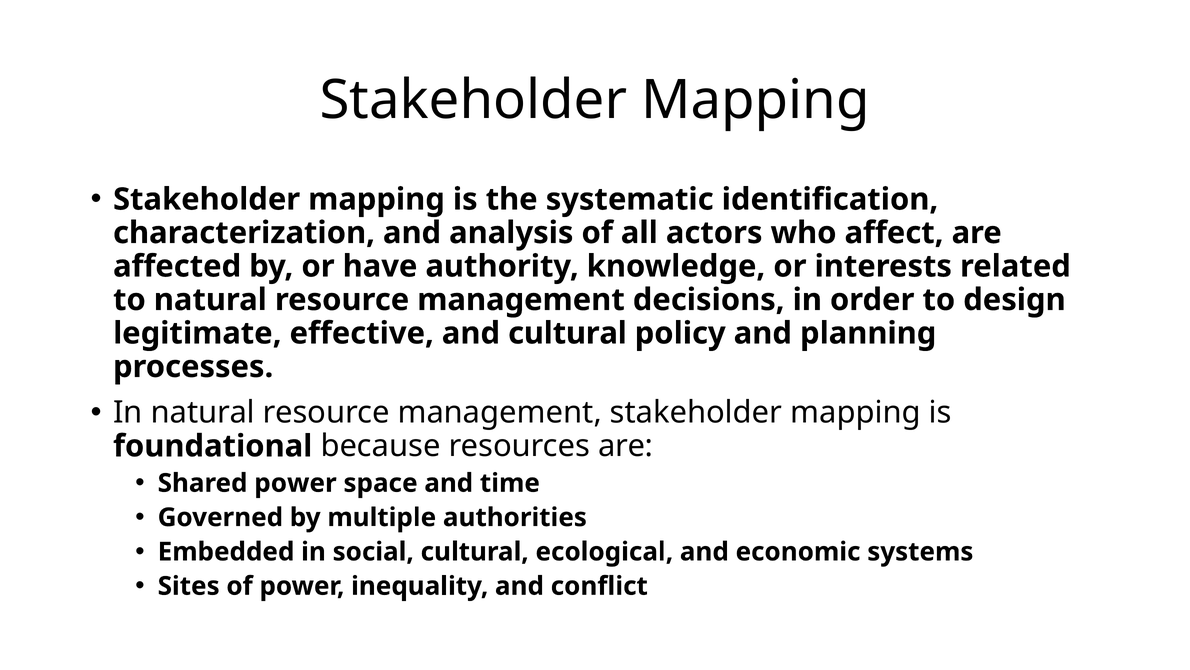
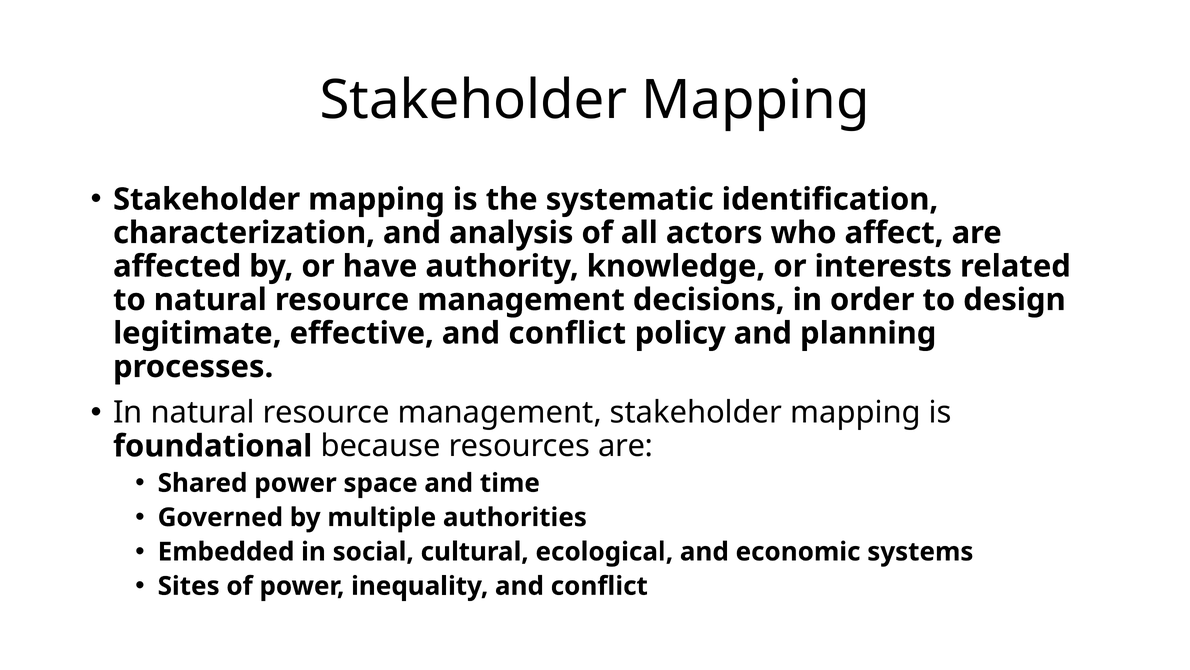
effective and cultural: cultural -> conflict (567, 333)
